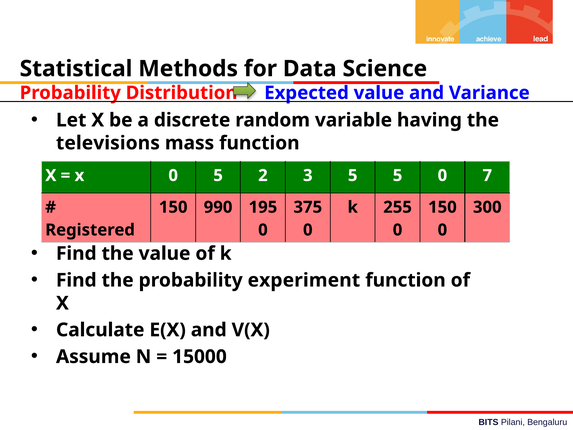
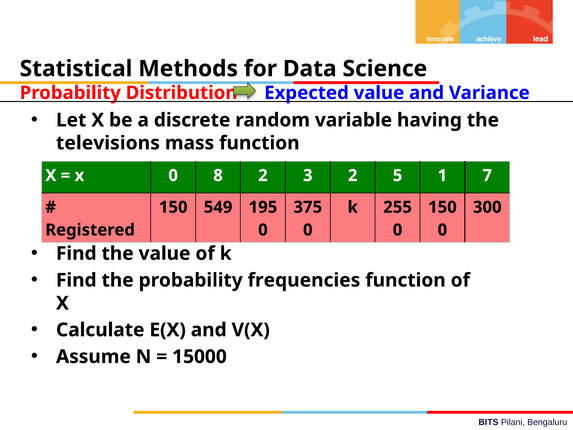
0 5: 5 -> 8 (218, 175)
3 5: 5 -> 2 (353, 175)
5 0: 0 -> 1 (442, 175)
990: 990 -> 549 (218, 207)
experiment: experiment -> frequencies (304, 280)
